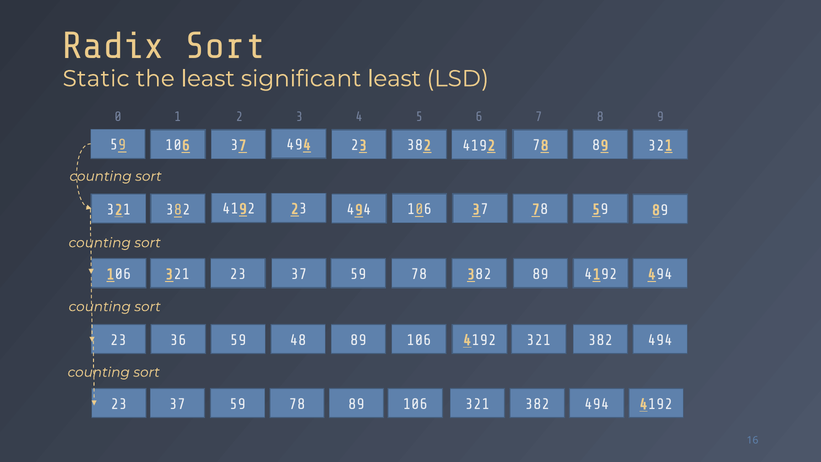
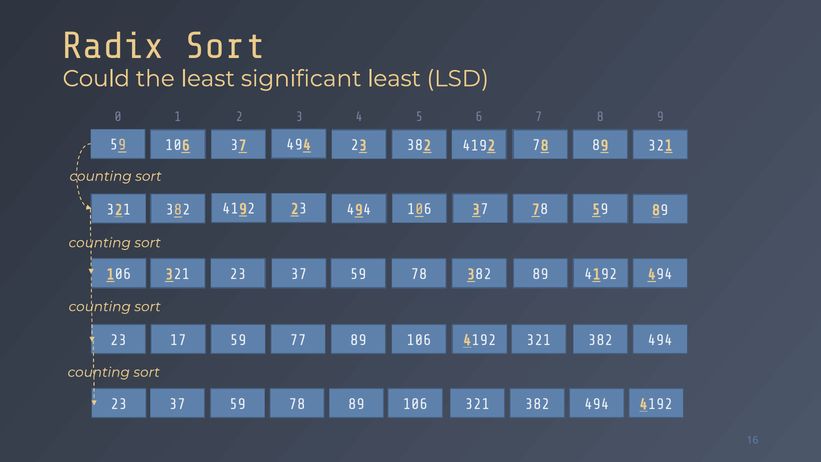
Static: Static -> Could (96, 79)
36: 36 -> 17 (178, 340)
48: 48 -> 77 (298, 340)
